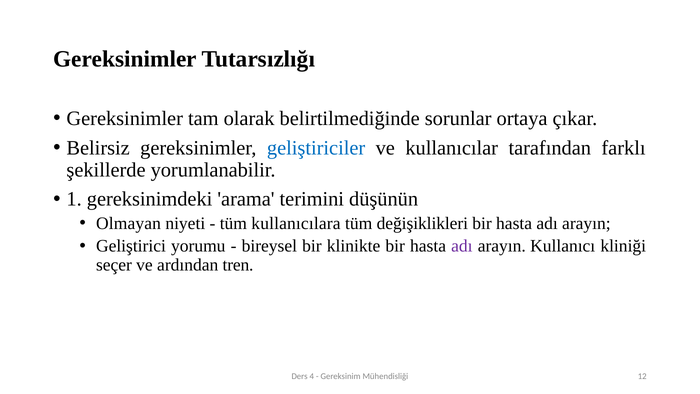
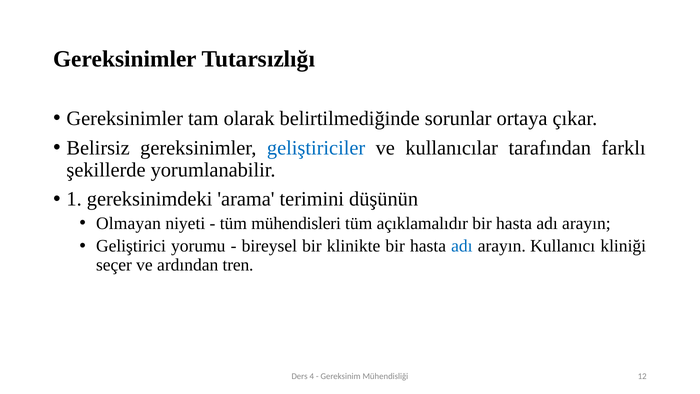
kullanıcılara: kullanıcılara -> mühendisleri (296, 223)
değişiklikleri: değişiklikleri -> açıklamalıdır (422, 223)
adı colour: purple -> blue (462, 246)
